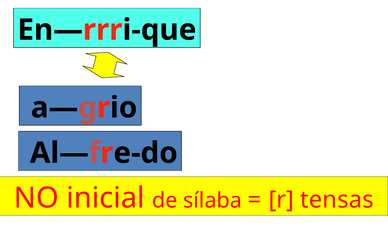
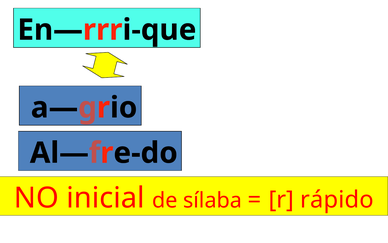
tensas: tensas -> rápido (337, 199)
